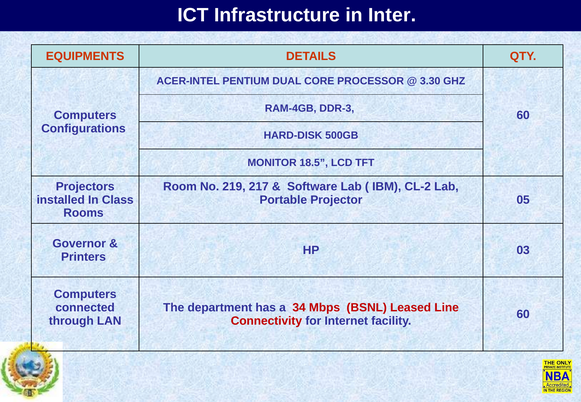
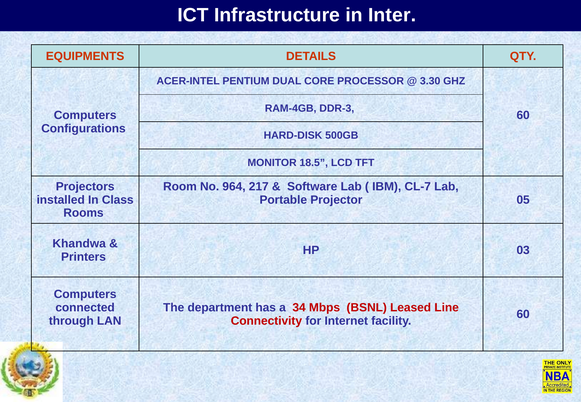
219: 219 -> 964 (234, 187)
CL-2: CL-2 -> CL-7 (418, 187)
Governor: Governor -> Khandwa (79, 244)
